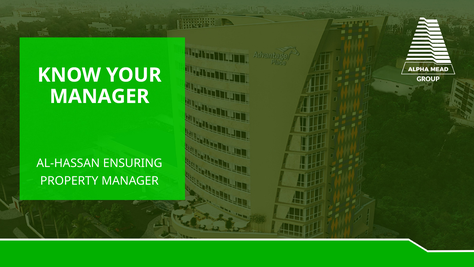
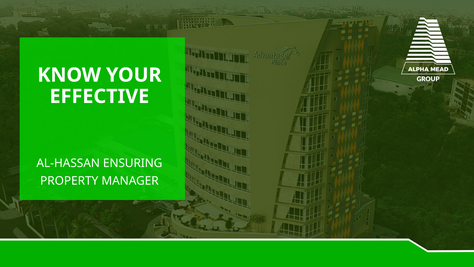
MANAGER: MANAGER -> EFFECTIVE (99, 96)
